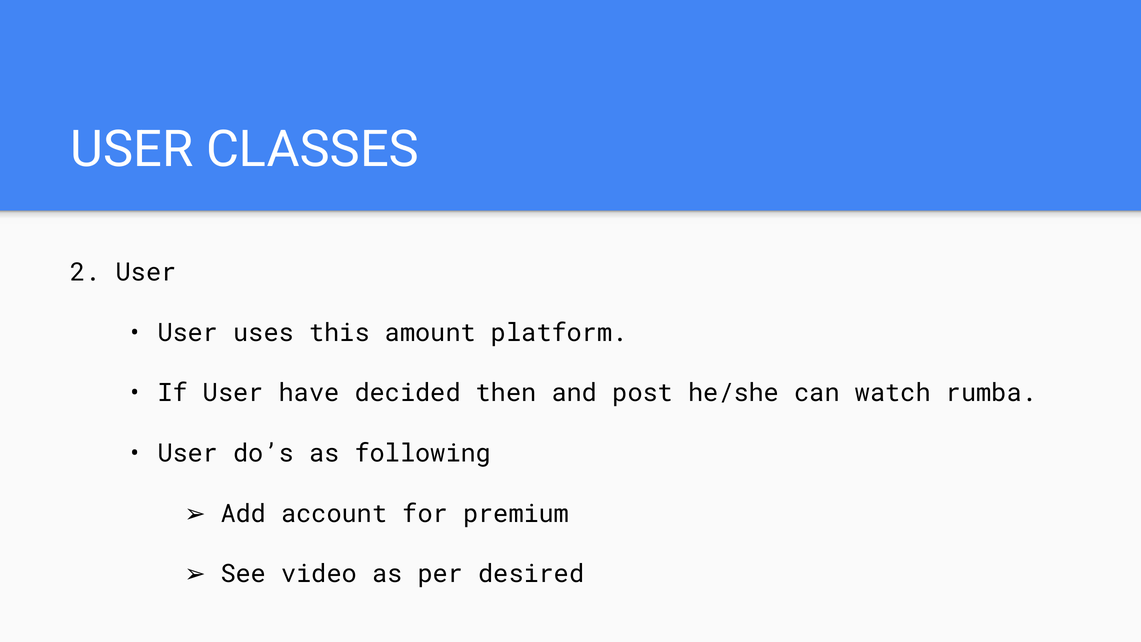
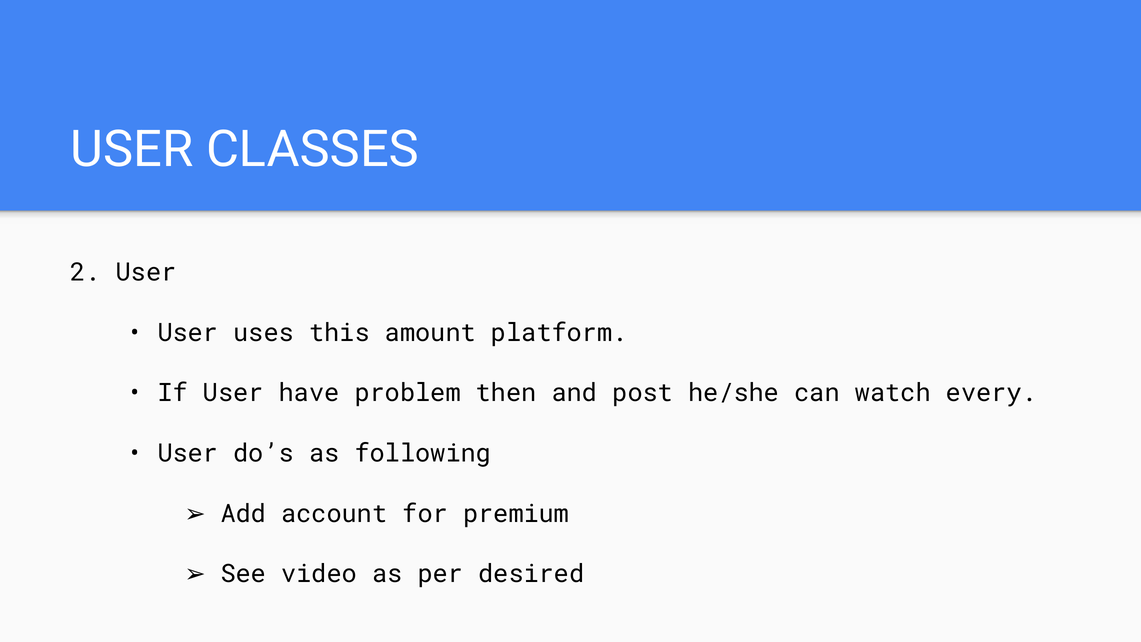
decided: decided -> problem (408, 393)
rumba: rumba -> every (991, 393)
